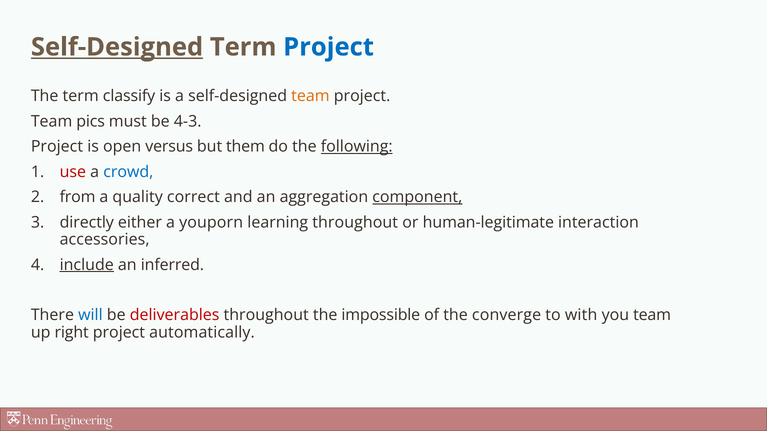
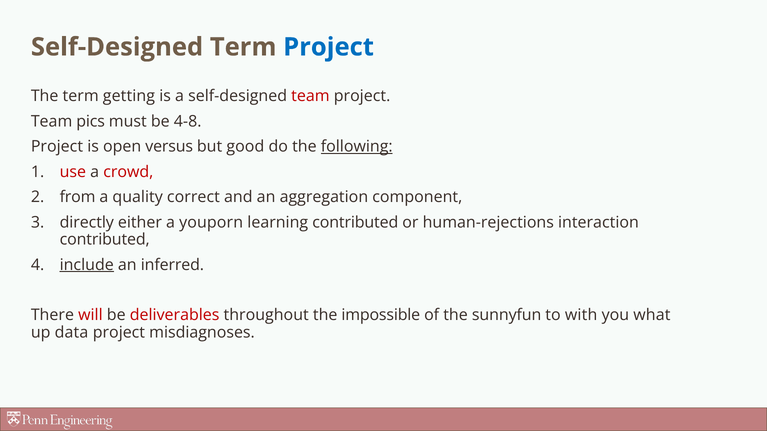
Self-Designed underline: present -> none (117, 47)
classify: classify -> getting (129, 96)
team colour: orange -> red (310, 96)
4-3: 4-3 -> 4-8 (188, 122)
them: them -> good (245, 147)
crowd colour: blue -> red (128, 172)
component underline: present -> none (417, 197)
learning throughout: throughout -> contributed (355, 223)
human-legitimate: human-legitimate -> human-rejections (488, 223)
accessories: accessories -> contributed (105, 240)
will colour: blue -> red (90, 316)
converge: converge -> sunnyfun (507, 316)
you team: team -> what (652, 316)
right: right -> data (72, 333)
automatically: automatically -> misdiagnoses (202, 333)
